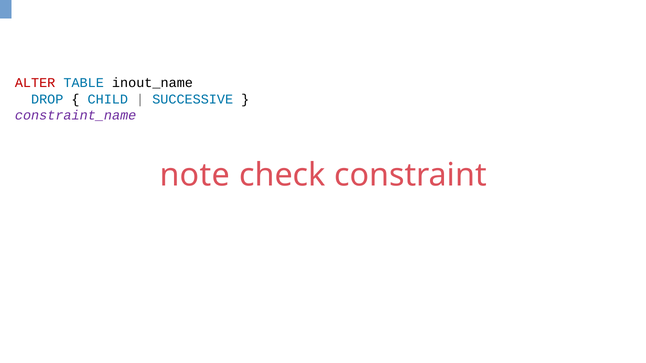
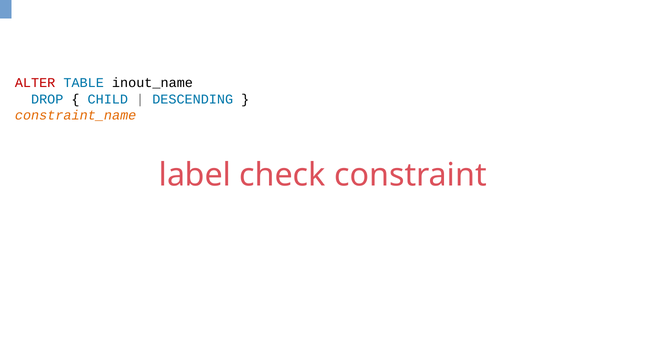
SUCCESSIVE: SUCCESSIVE -> DESCENDING (193, 99)
constraint_name colour: purple -> orange (76, 115)
note: note -> label (195, 175)
